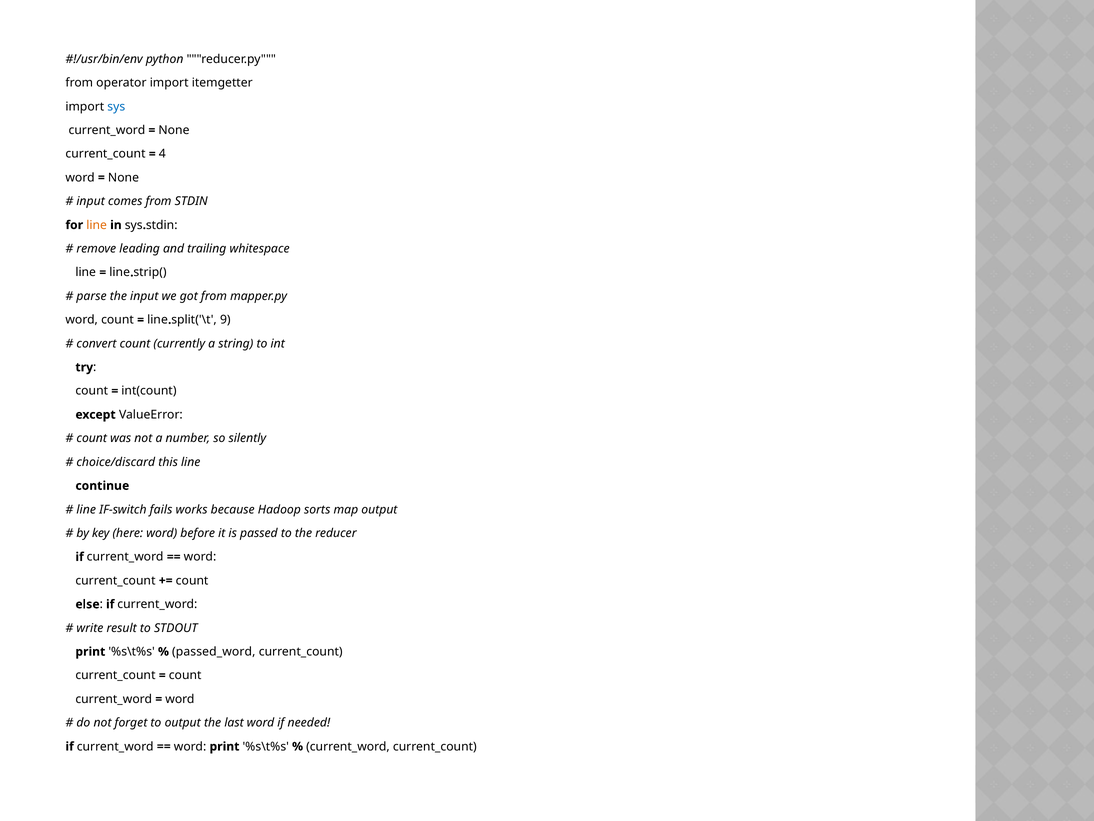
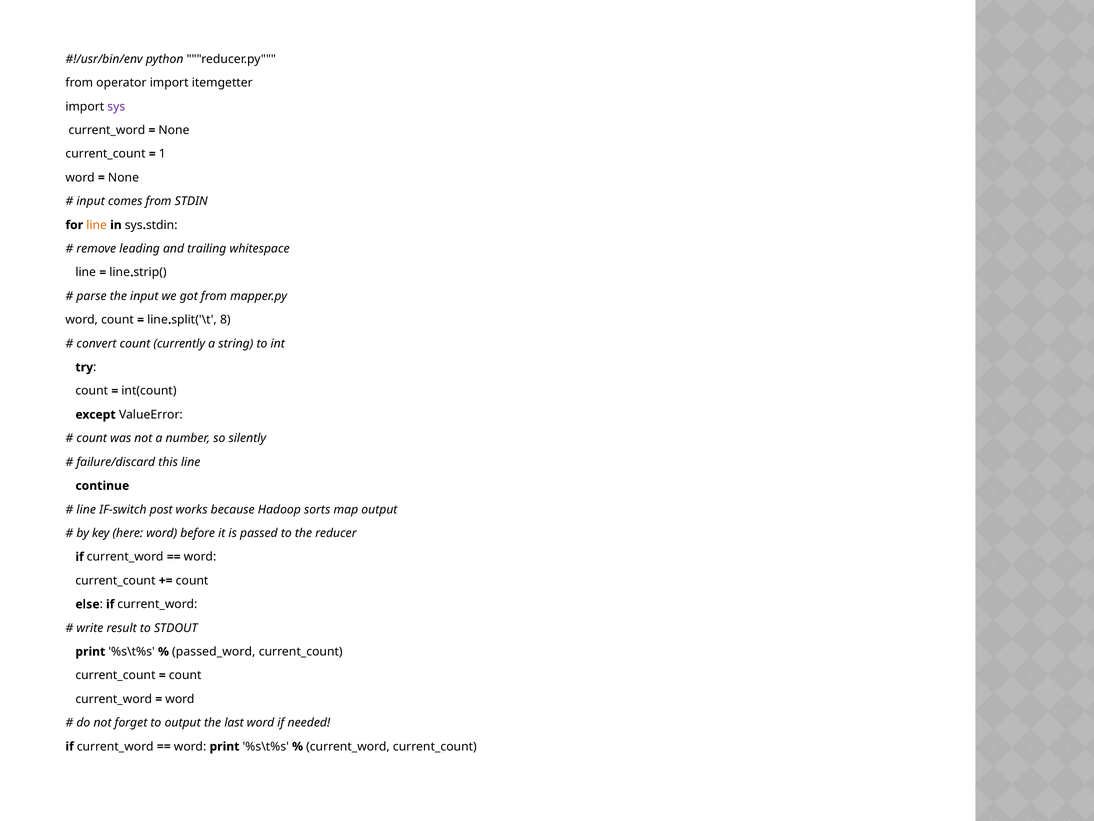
sys colour: blue -> purple (116, 106)
4: 4 -> 1 (162, 154)
9: 9 -> 8 (225, 320)
choice/discard: choice/discard -> failure/discard (116, 462)
fails: fails -> post (161, 509)
